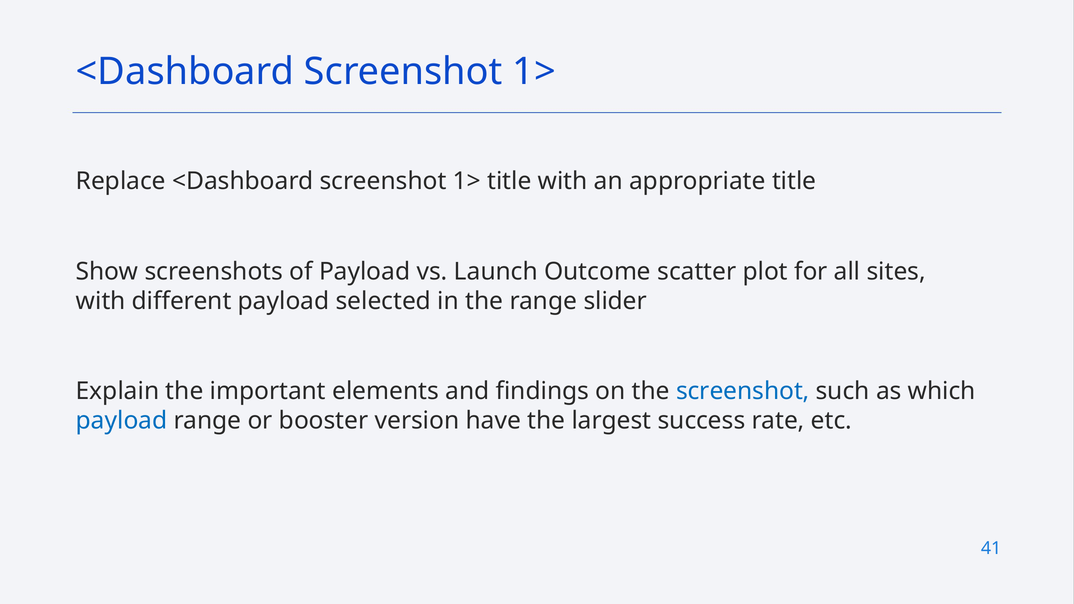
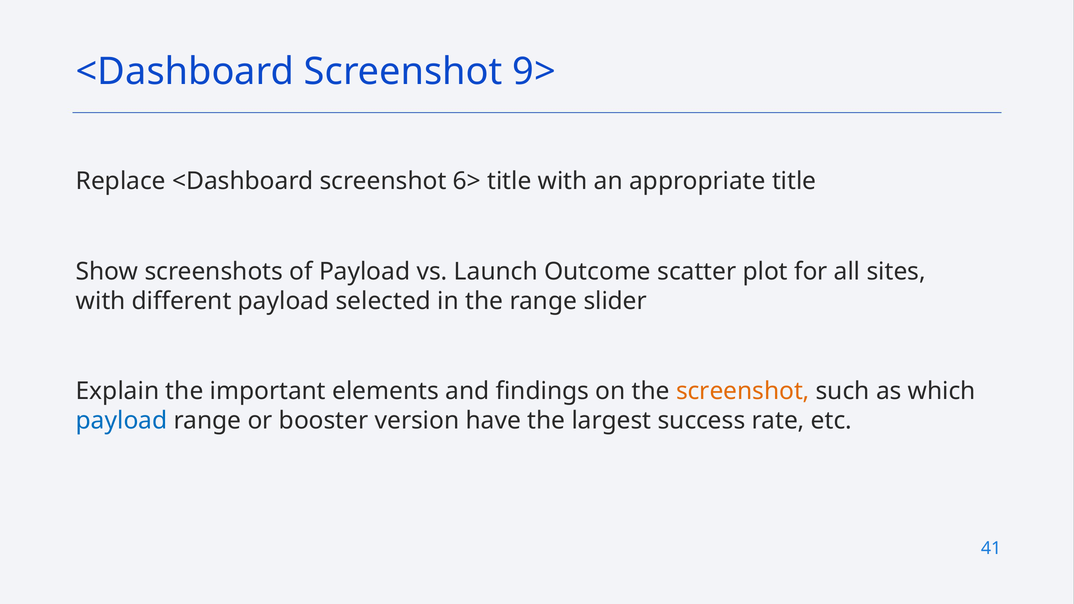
1>: 1> -> 9> (534, 72)
Replace <Dashboard screenshot 1>: 1> -> 6> (467, 181)
screenshot colour: blue -> orange (743, 391)
